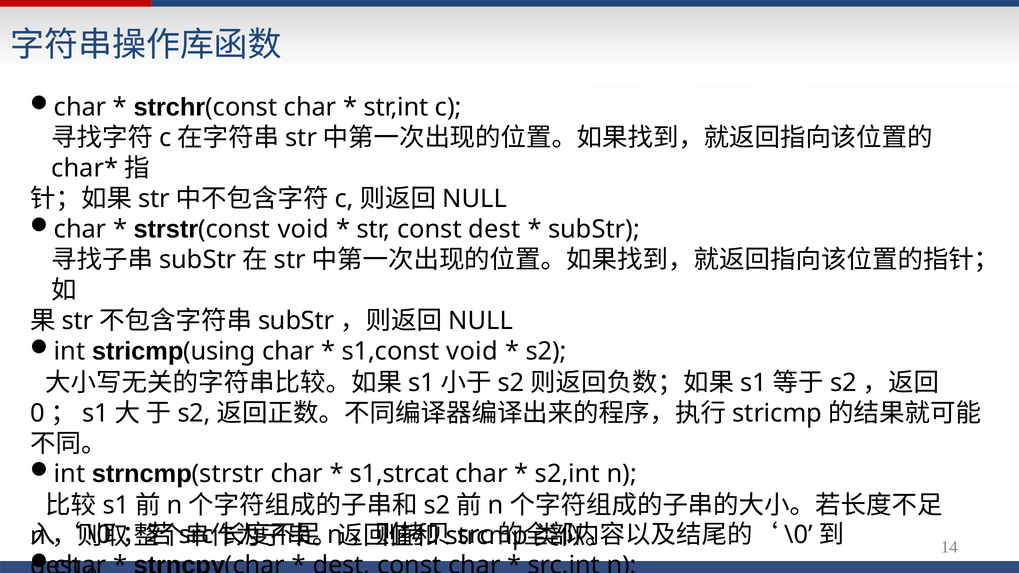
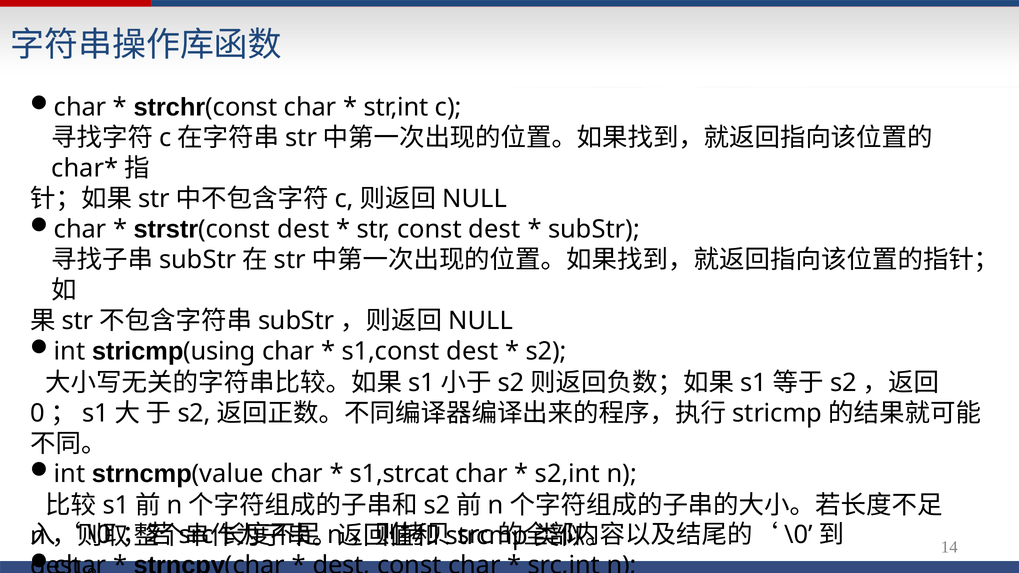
void: void -> dest (303, 229)
s1,const void: void -> dest (472, 352)
strstr: strstr -> value (228, 474)
